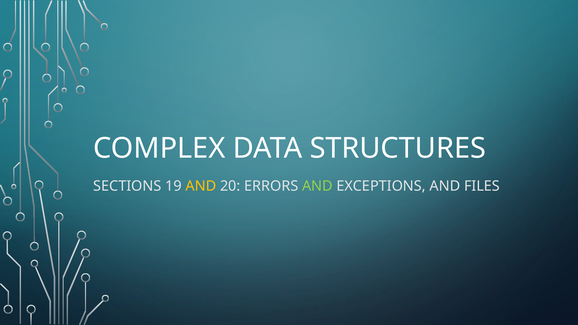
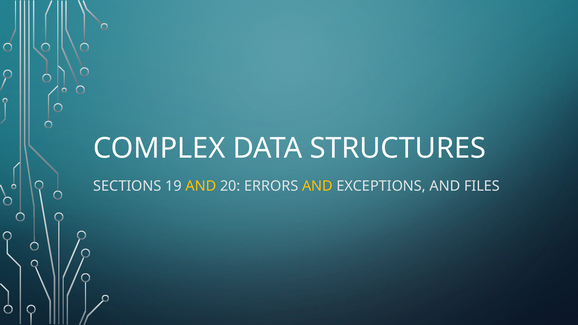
AND colour: light green -> yellow (317, 186)
